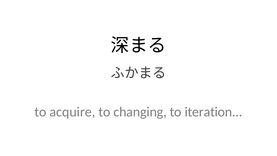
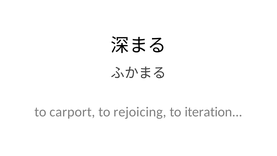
acquire: acquire -> carport (72, 112)
changing: changing -> rejoicing (140, 112)
